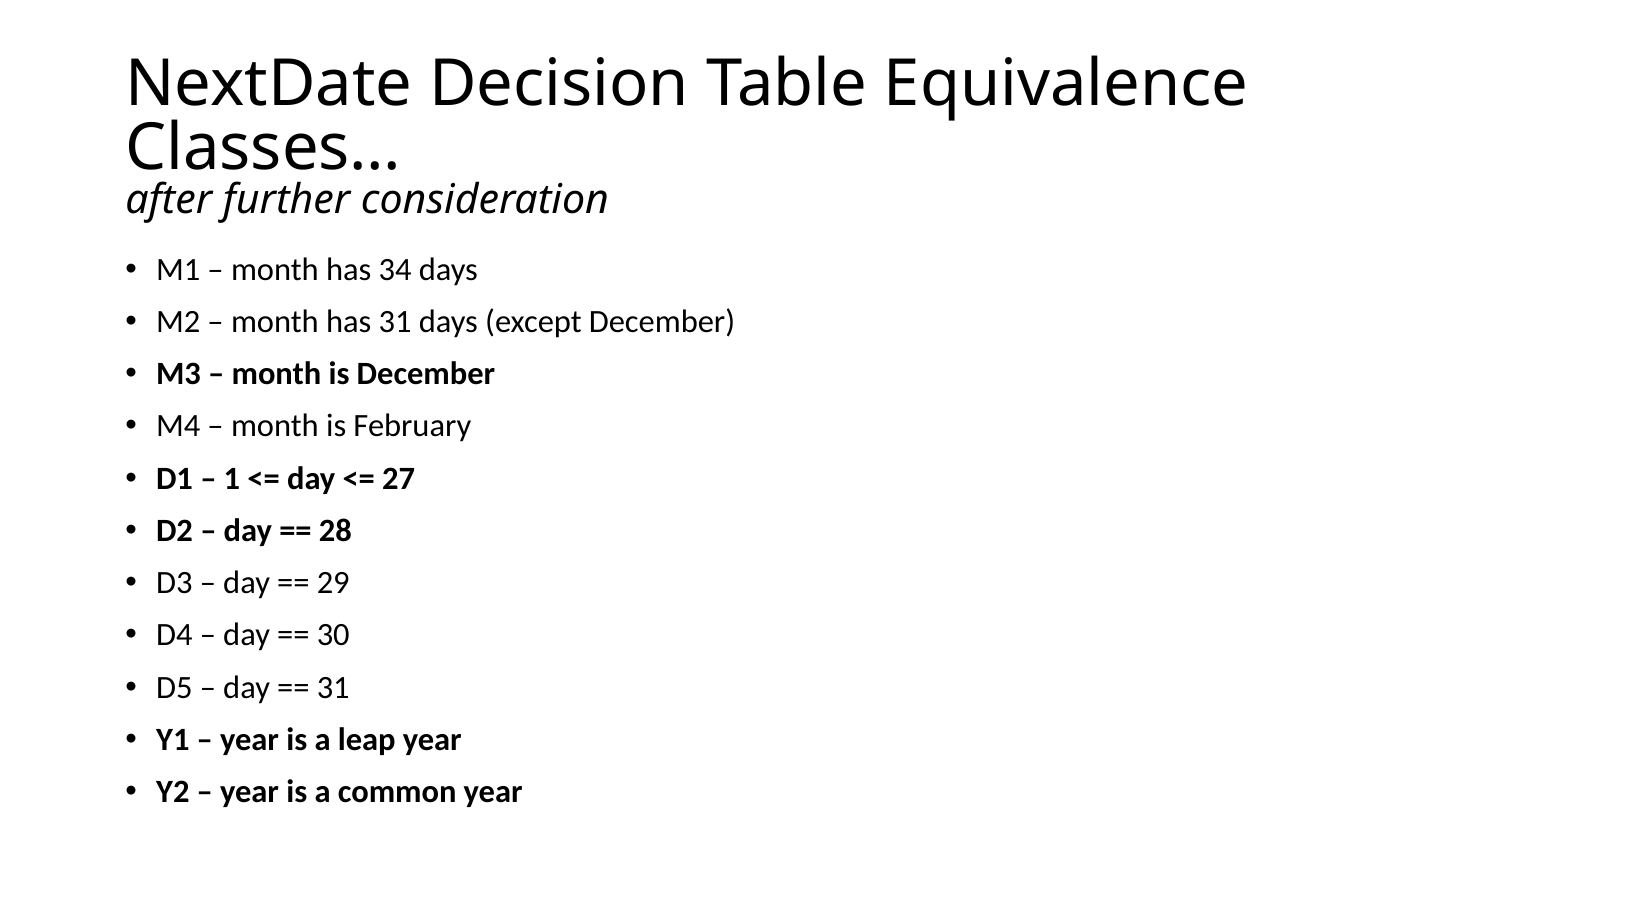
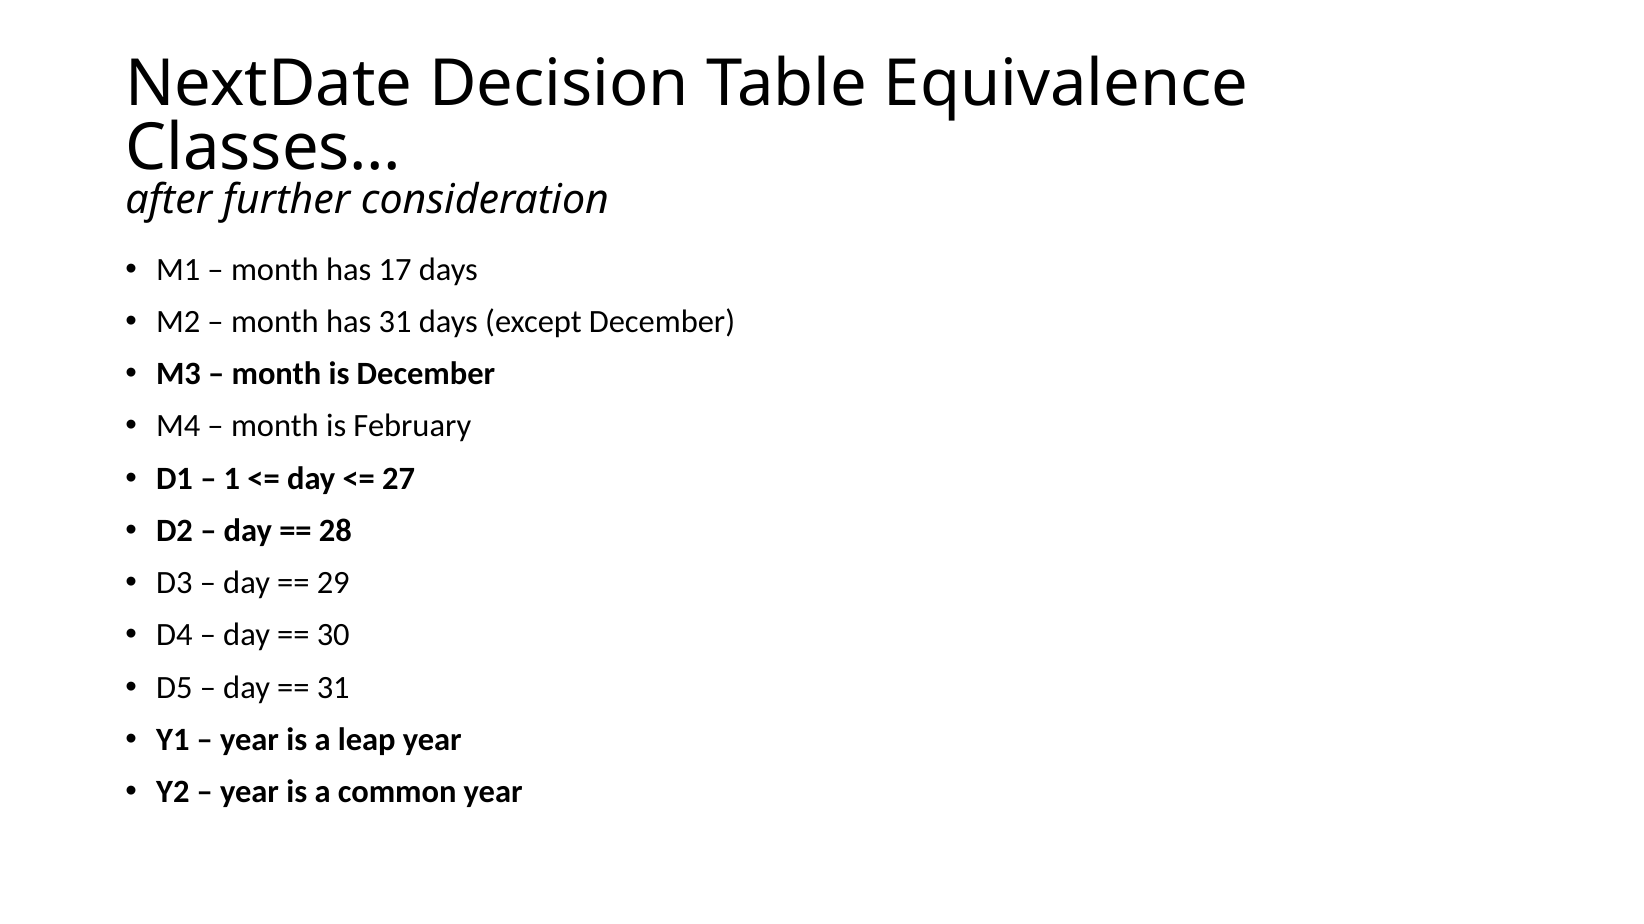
34: 34 -> 17 (395, 270)
